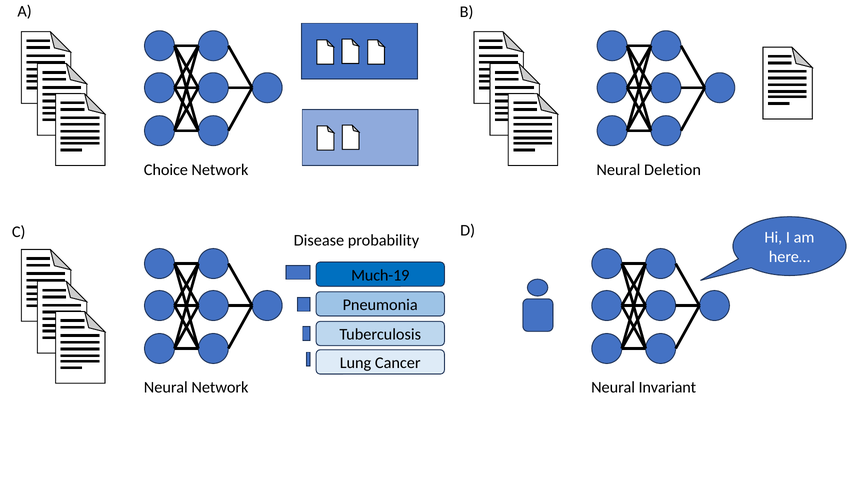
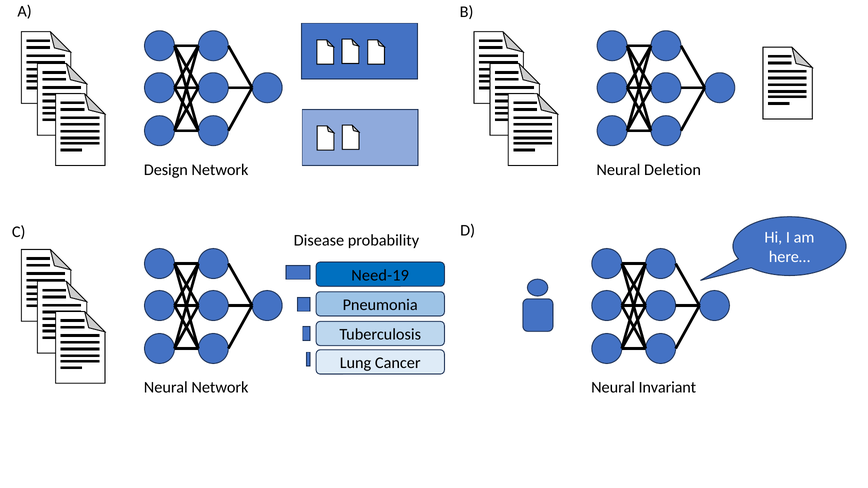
Choice: Choice -> Design (166, 170)
Much-19: Much-19 -> Need-19 (380, 275)
